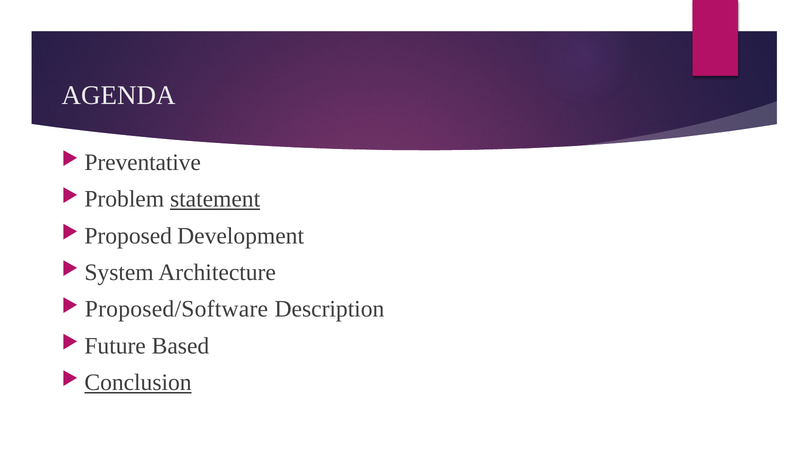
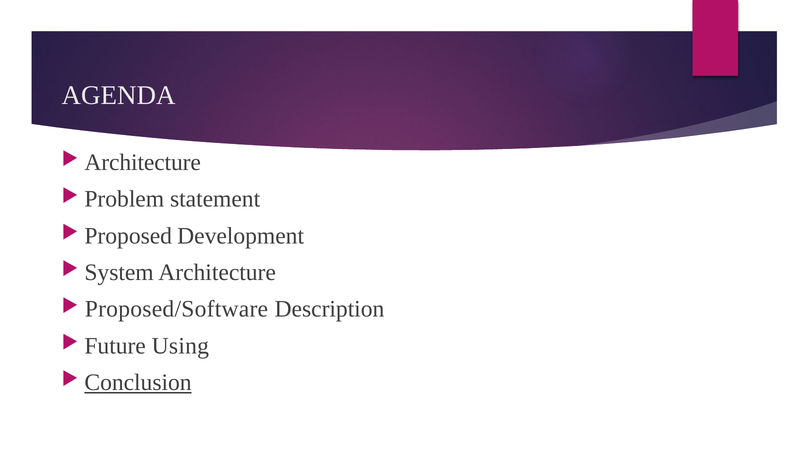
Preventative: Preventative -> Architecture (143, 162)
statement underline: present -> none (215, 199)
Based: Based -> Using (180, 346)
